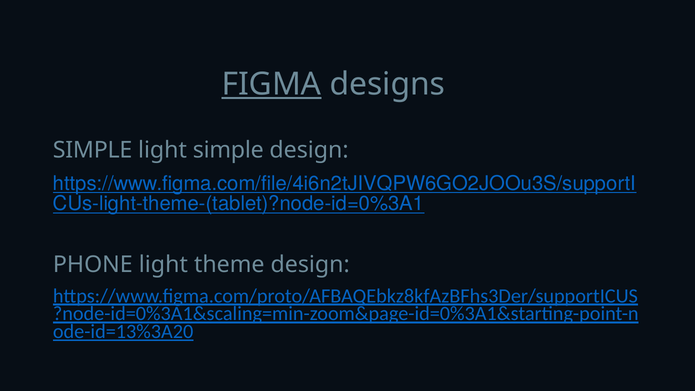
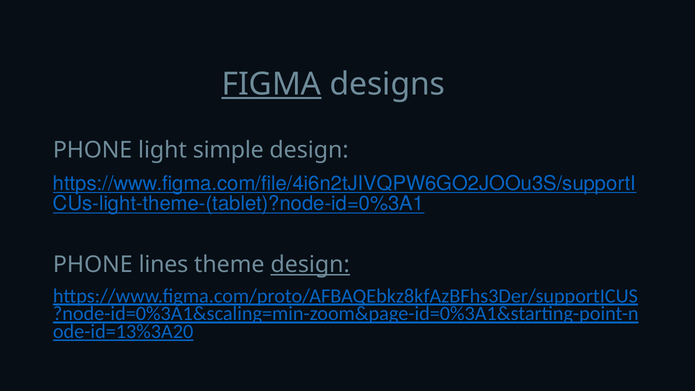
SIMPLE: SIMPLE -> PHONE (93, 150)
PHONE light: light -> lines (163, 265)
design underline: none -> present (310, 265)
